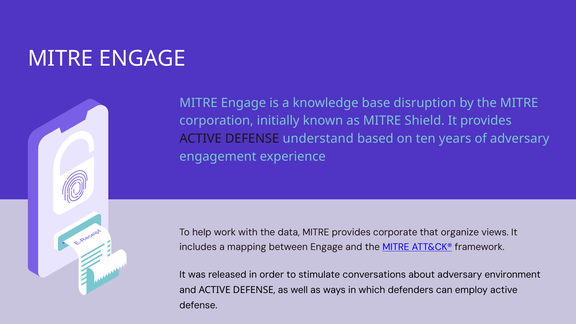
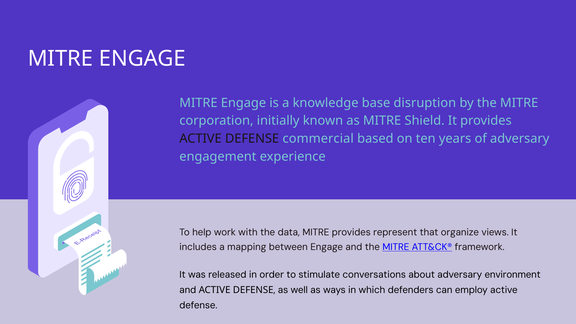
understand: understand -> commercial (318, 139)
corporate: corporate -> represent (395, 232)
